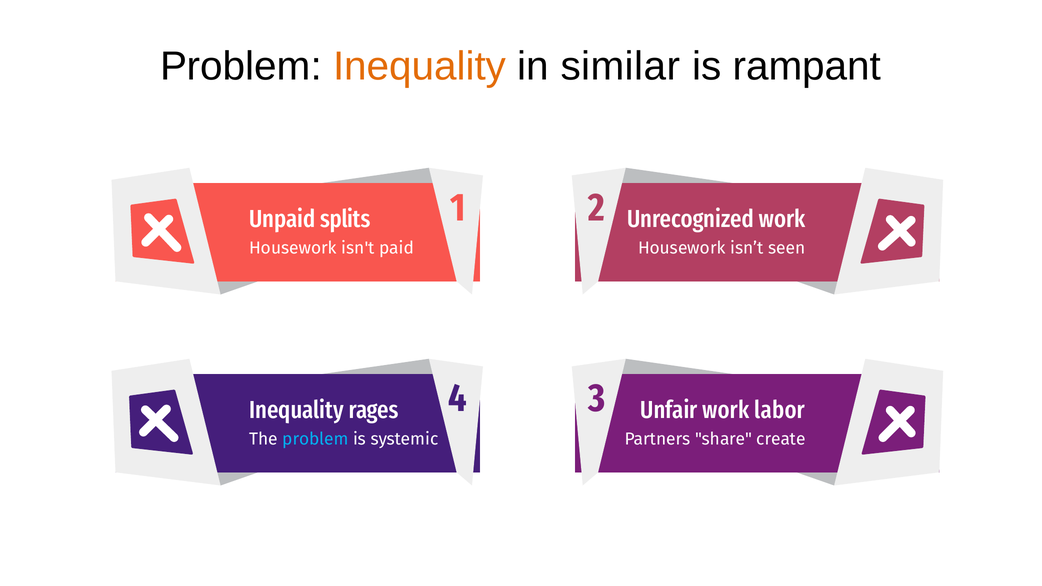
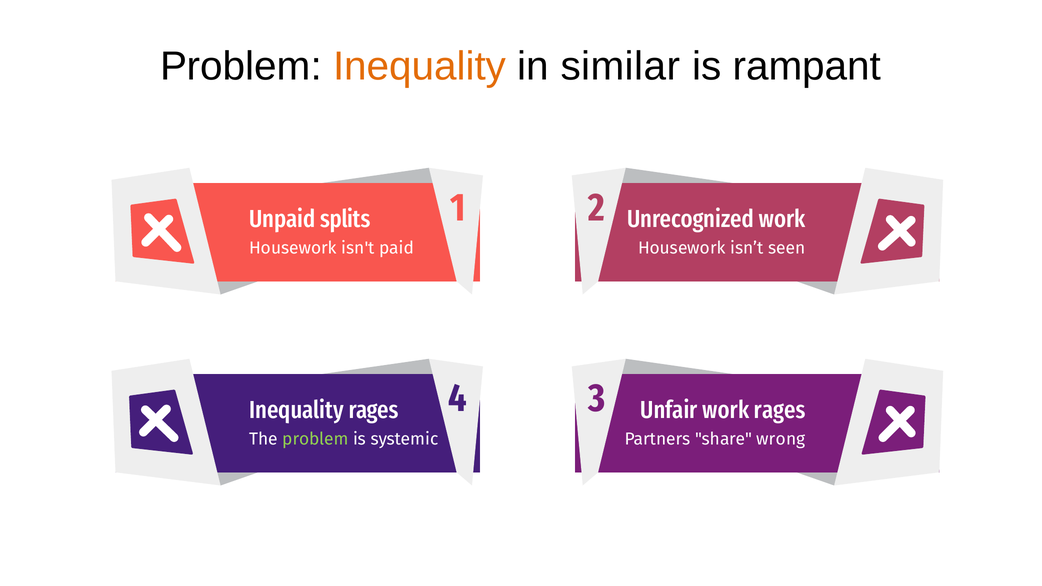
work labor: labor -> rages (780, 410)
problem colour: light blue -> light green (315, 439)
create: create -> wrong (781, 439)
